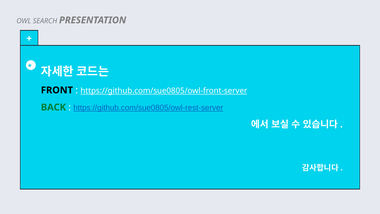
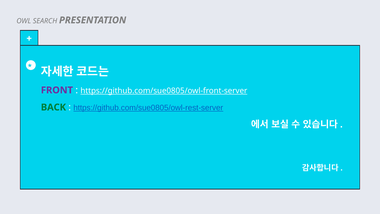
FRONT colour: black -> purple (57, 90)
